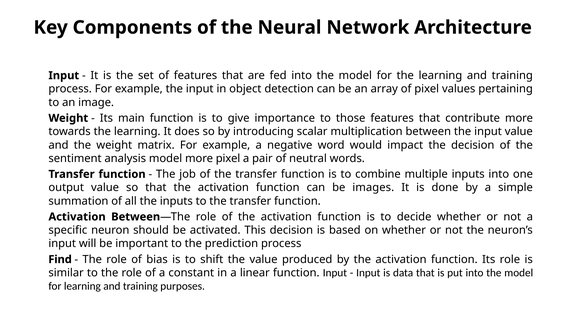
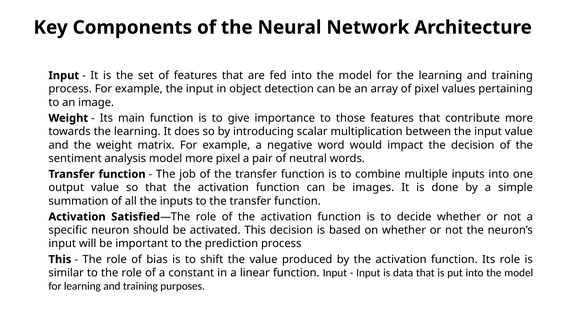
Activation Between: Between -> Satisfied (136, 217)
Find: Find -> This (60, 260)
